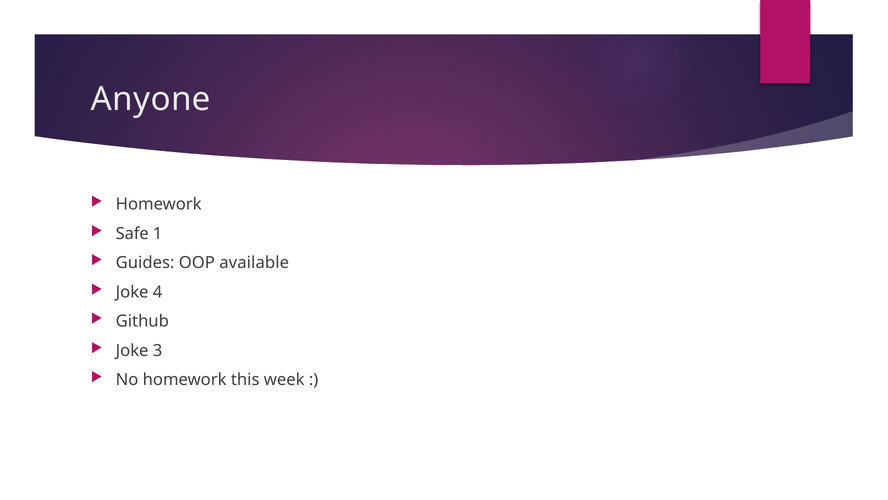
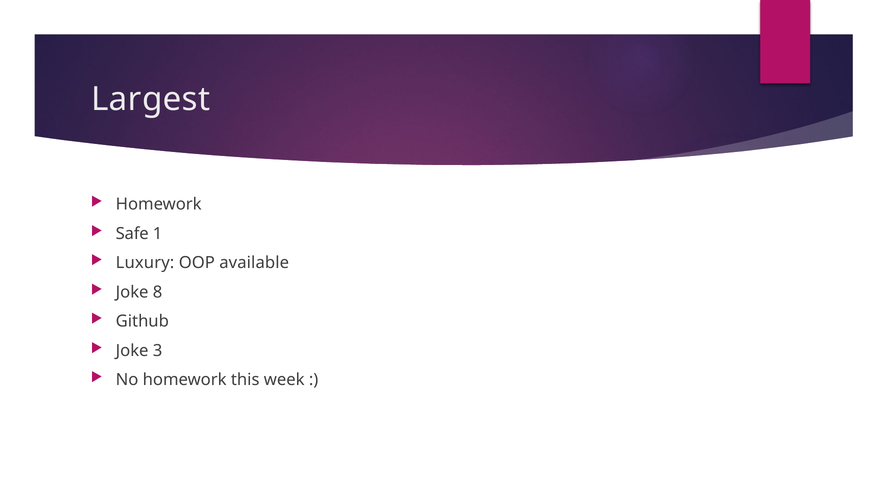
Anyone: Anyone -> Largest (151, 99)
Guides: Guides -> Luxury (145, 263)
4: 4 -> 8 (158, 292)
